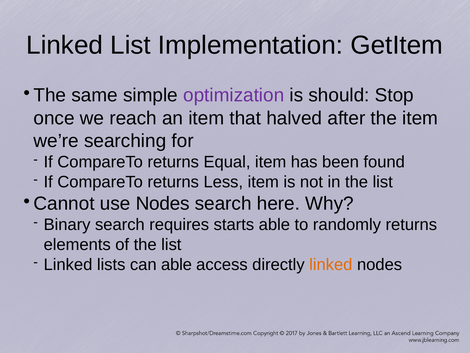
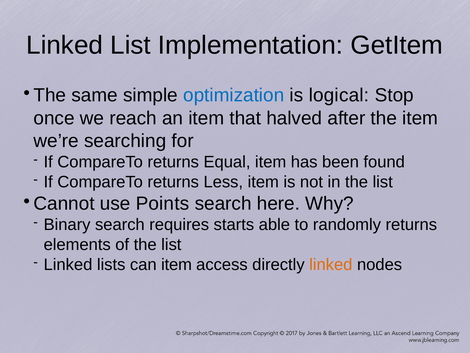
optimization colour: purple -> blue (234, 95)
should: should -> logical (339, 95)
use Nodes: Nodes -> Points (162, 203)
can able: able -> item (176, 264)
